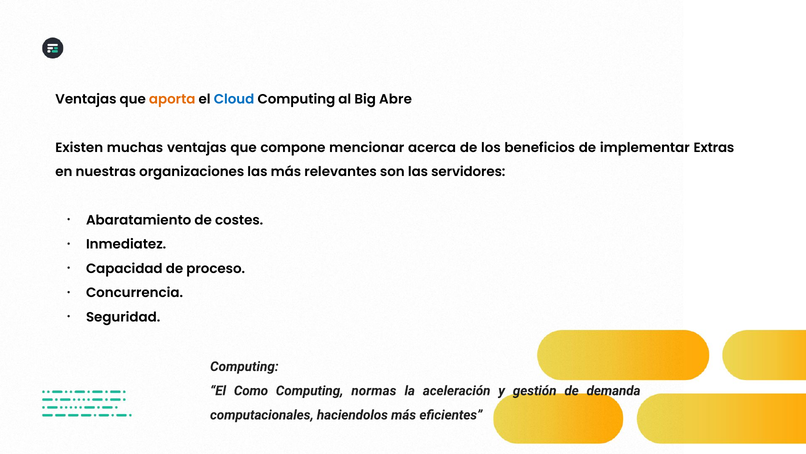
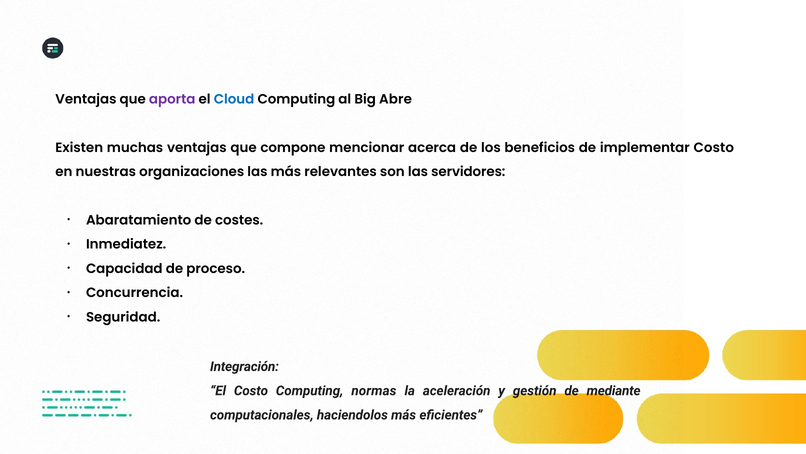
aporta colour: orange -> purple (172, 99)
implementar Extras: Extras -> Costo (714, 148)
Computing: Computing -> Integración (244, 366)
El Como: Como -> Costo (251, 390)
demanda: demanda -> mediante (614, 390)
